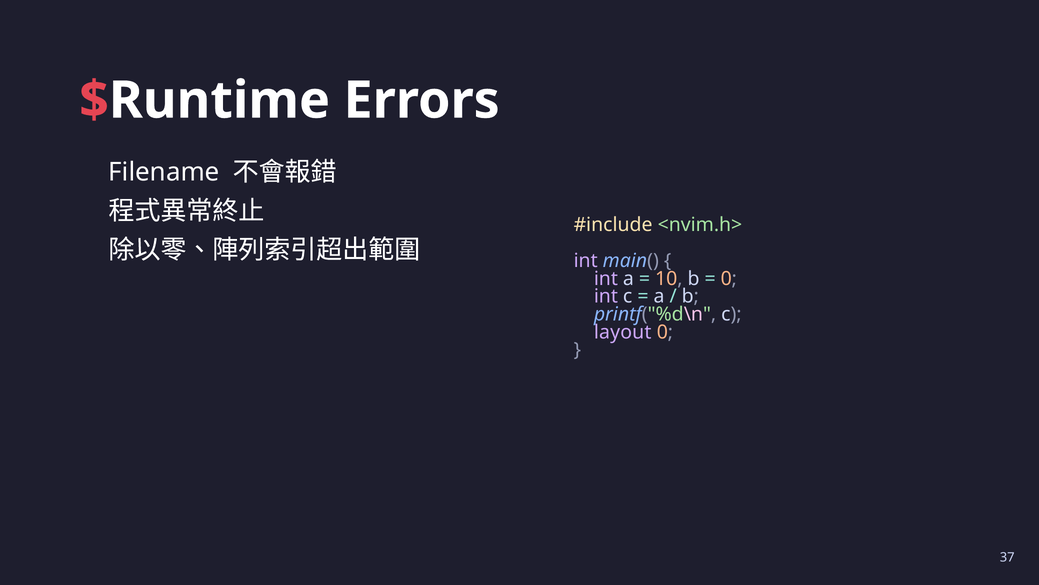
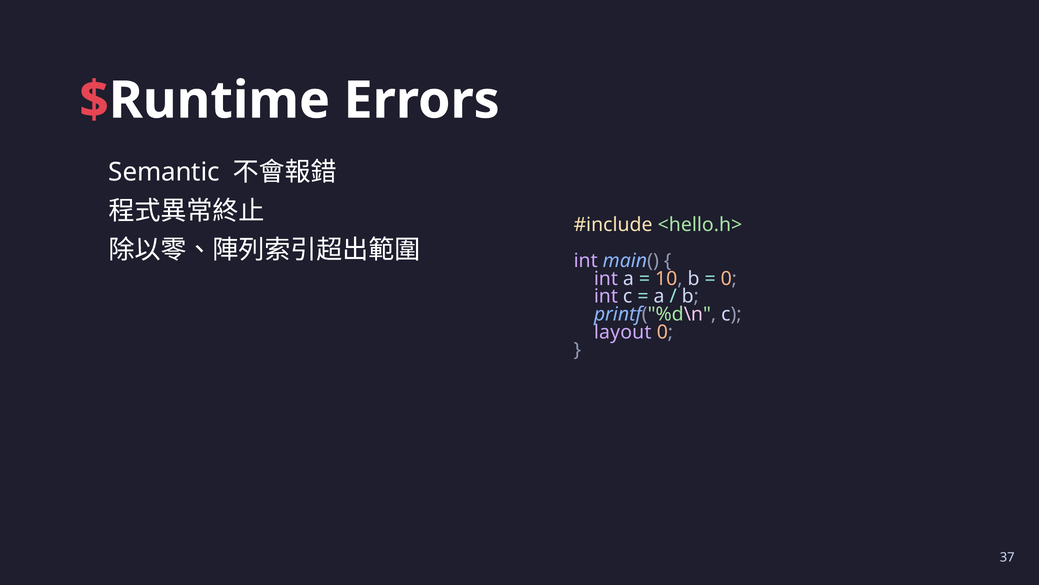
Filename: Filename -> Semantic (164, 172)
<nvim.h>: <nvim.h> -> <hello.h> (700, 225)
